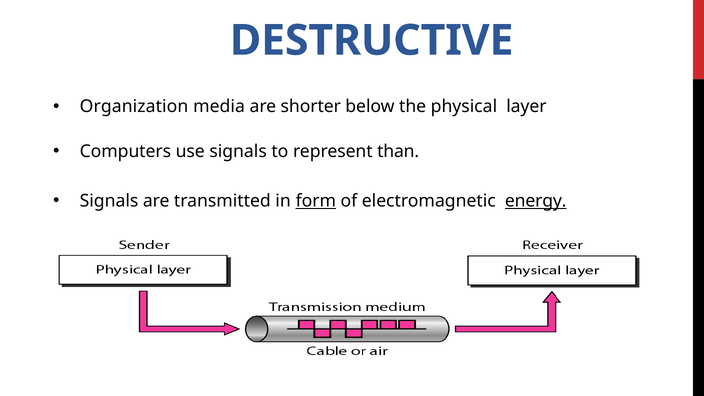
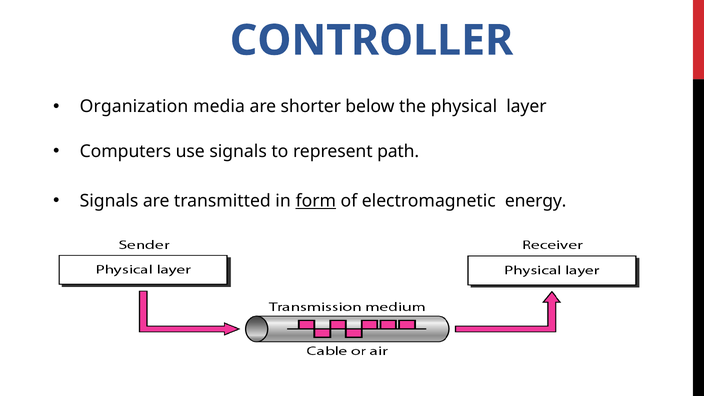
DESTRUCTIVE: DESTRUCTIVE -> CONTROLLER (372, 41)
than: than -> path (398, 152)
energy underline: present -> none (536, 201)
